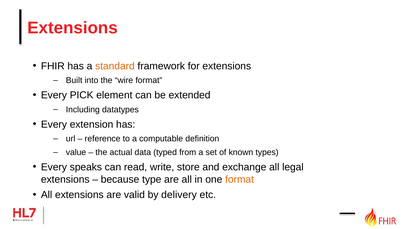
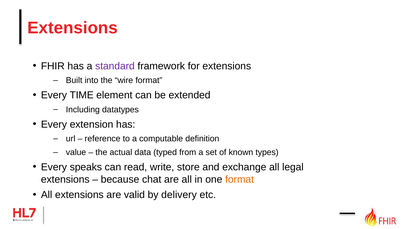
standard colour: orange -> purple (115, 66)
PICK: PICK -> TIME (82, 95)
type: type -> chat (152, 179)
